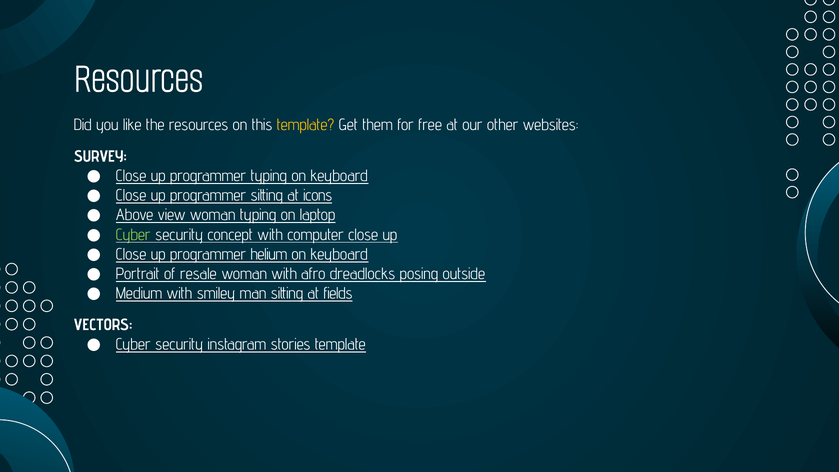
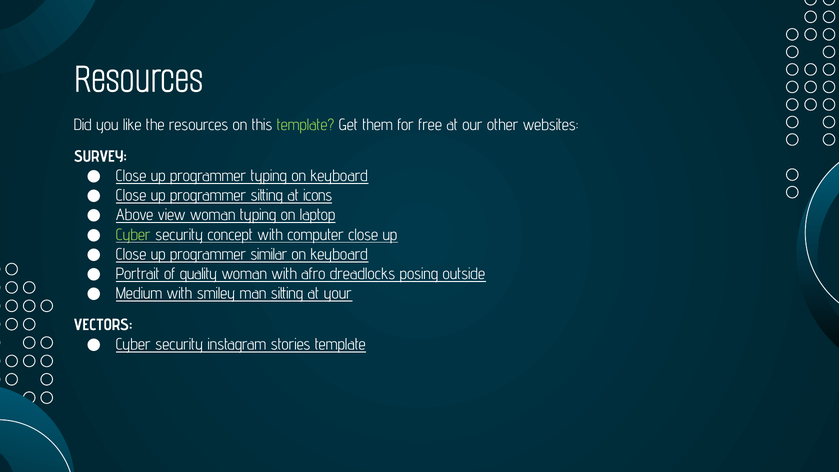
template colour: yellow -> light green (306, 125)
helium: helium -> similar (269, 254)
resale: resale -> quality (199, 274)
fields: fields -> your (338, 293)
